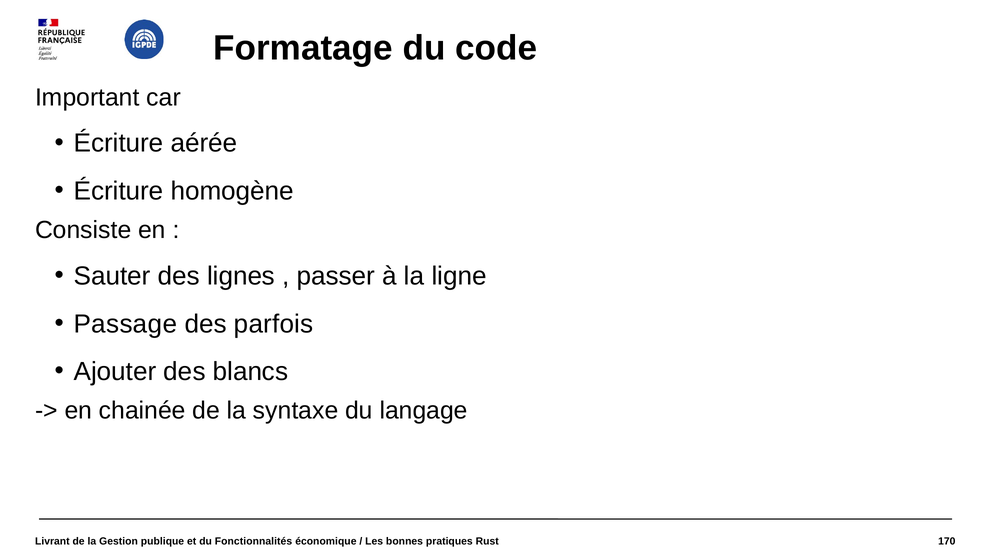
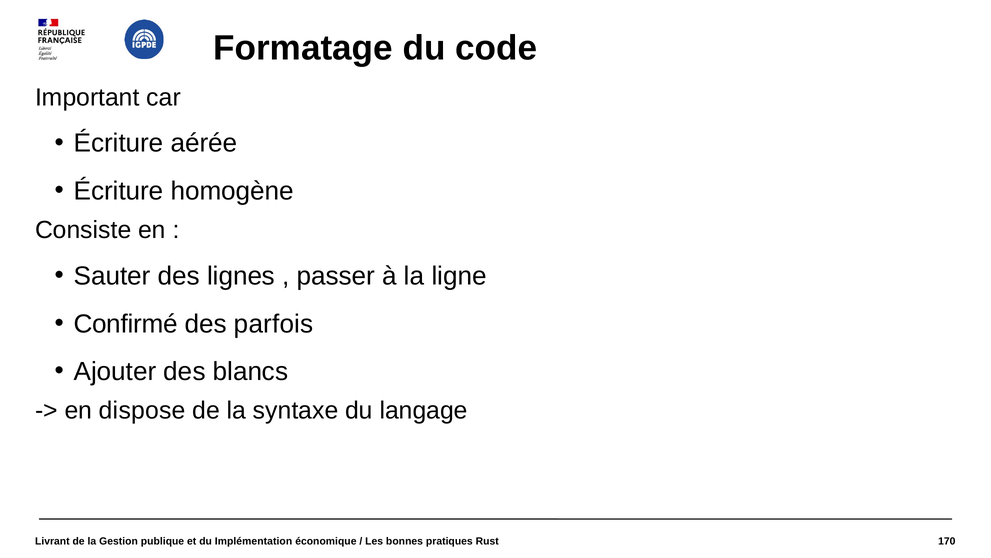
Passage: Passage -> Confirmé (126, 324)
chainée: chainée -> dispose (142, 410)
Fonctionnalités: Fonctionnalités -> Implémentation (254, 541)
